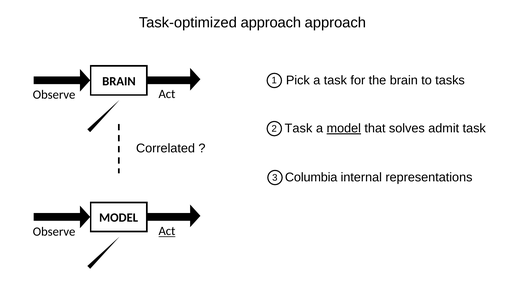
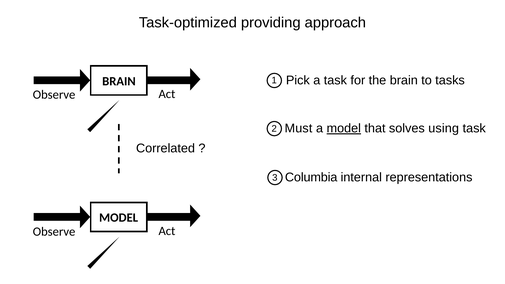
Task-optimized approach: approach -> providing (271, 23)
Task: Task -> Must (298, 128)
admit: admit -> using (444, 128)
Act underline: present -> none (167, 231)
